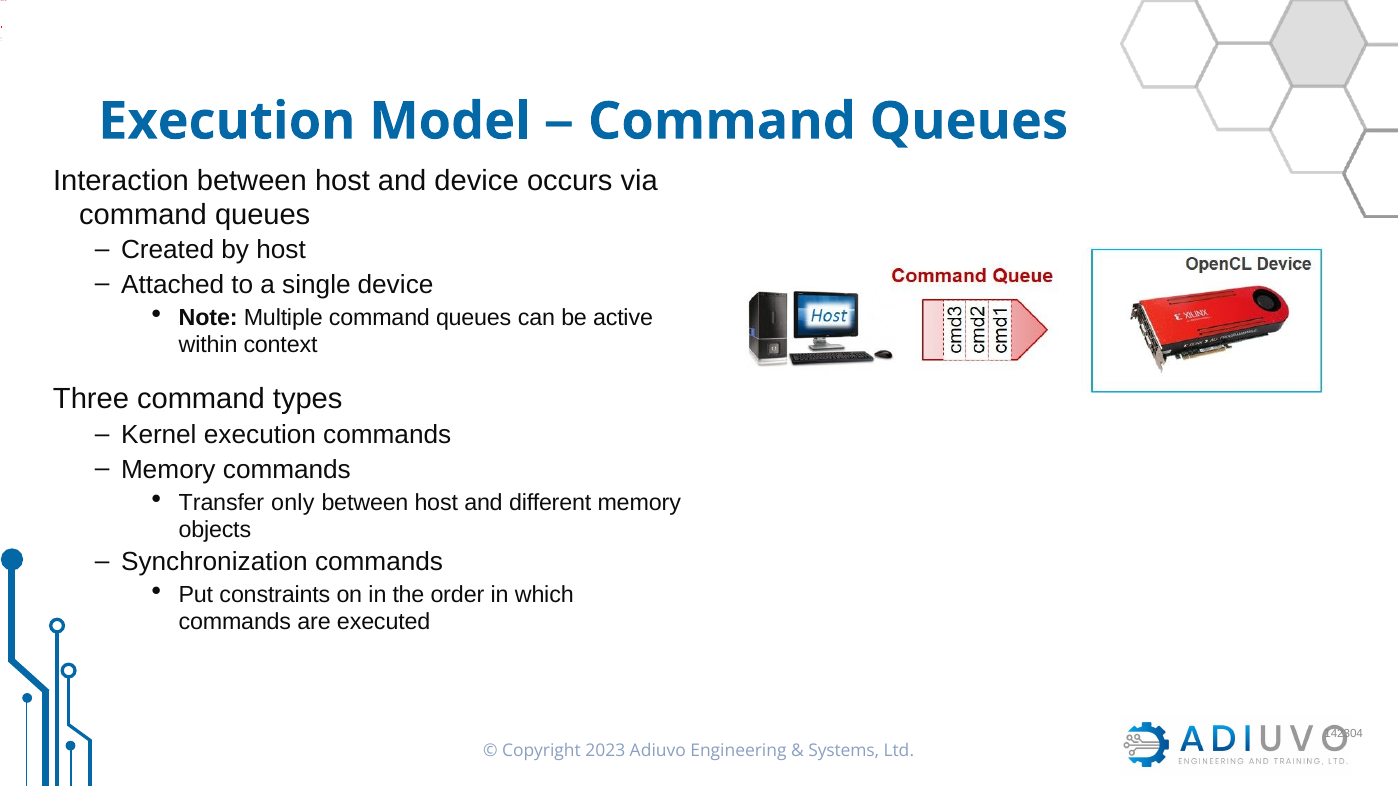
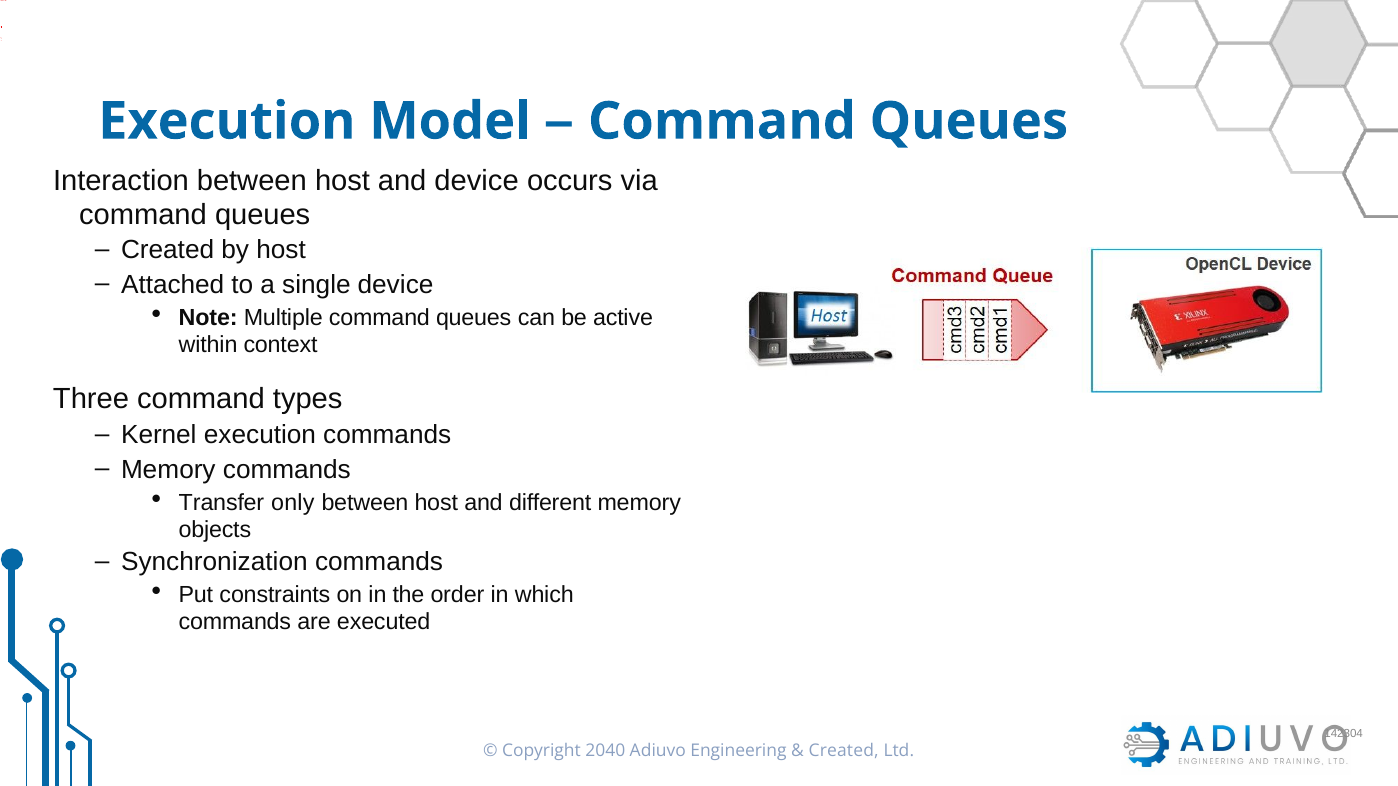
2023: 2023 -> 2040 (605, 751)
Systems: Systems -> Created (844, 751)
